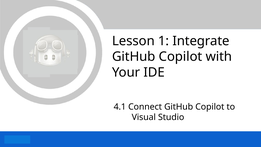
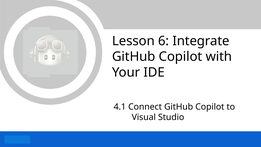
1: 1 -> 6 (164, 41)
